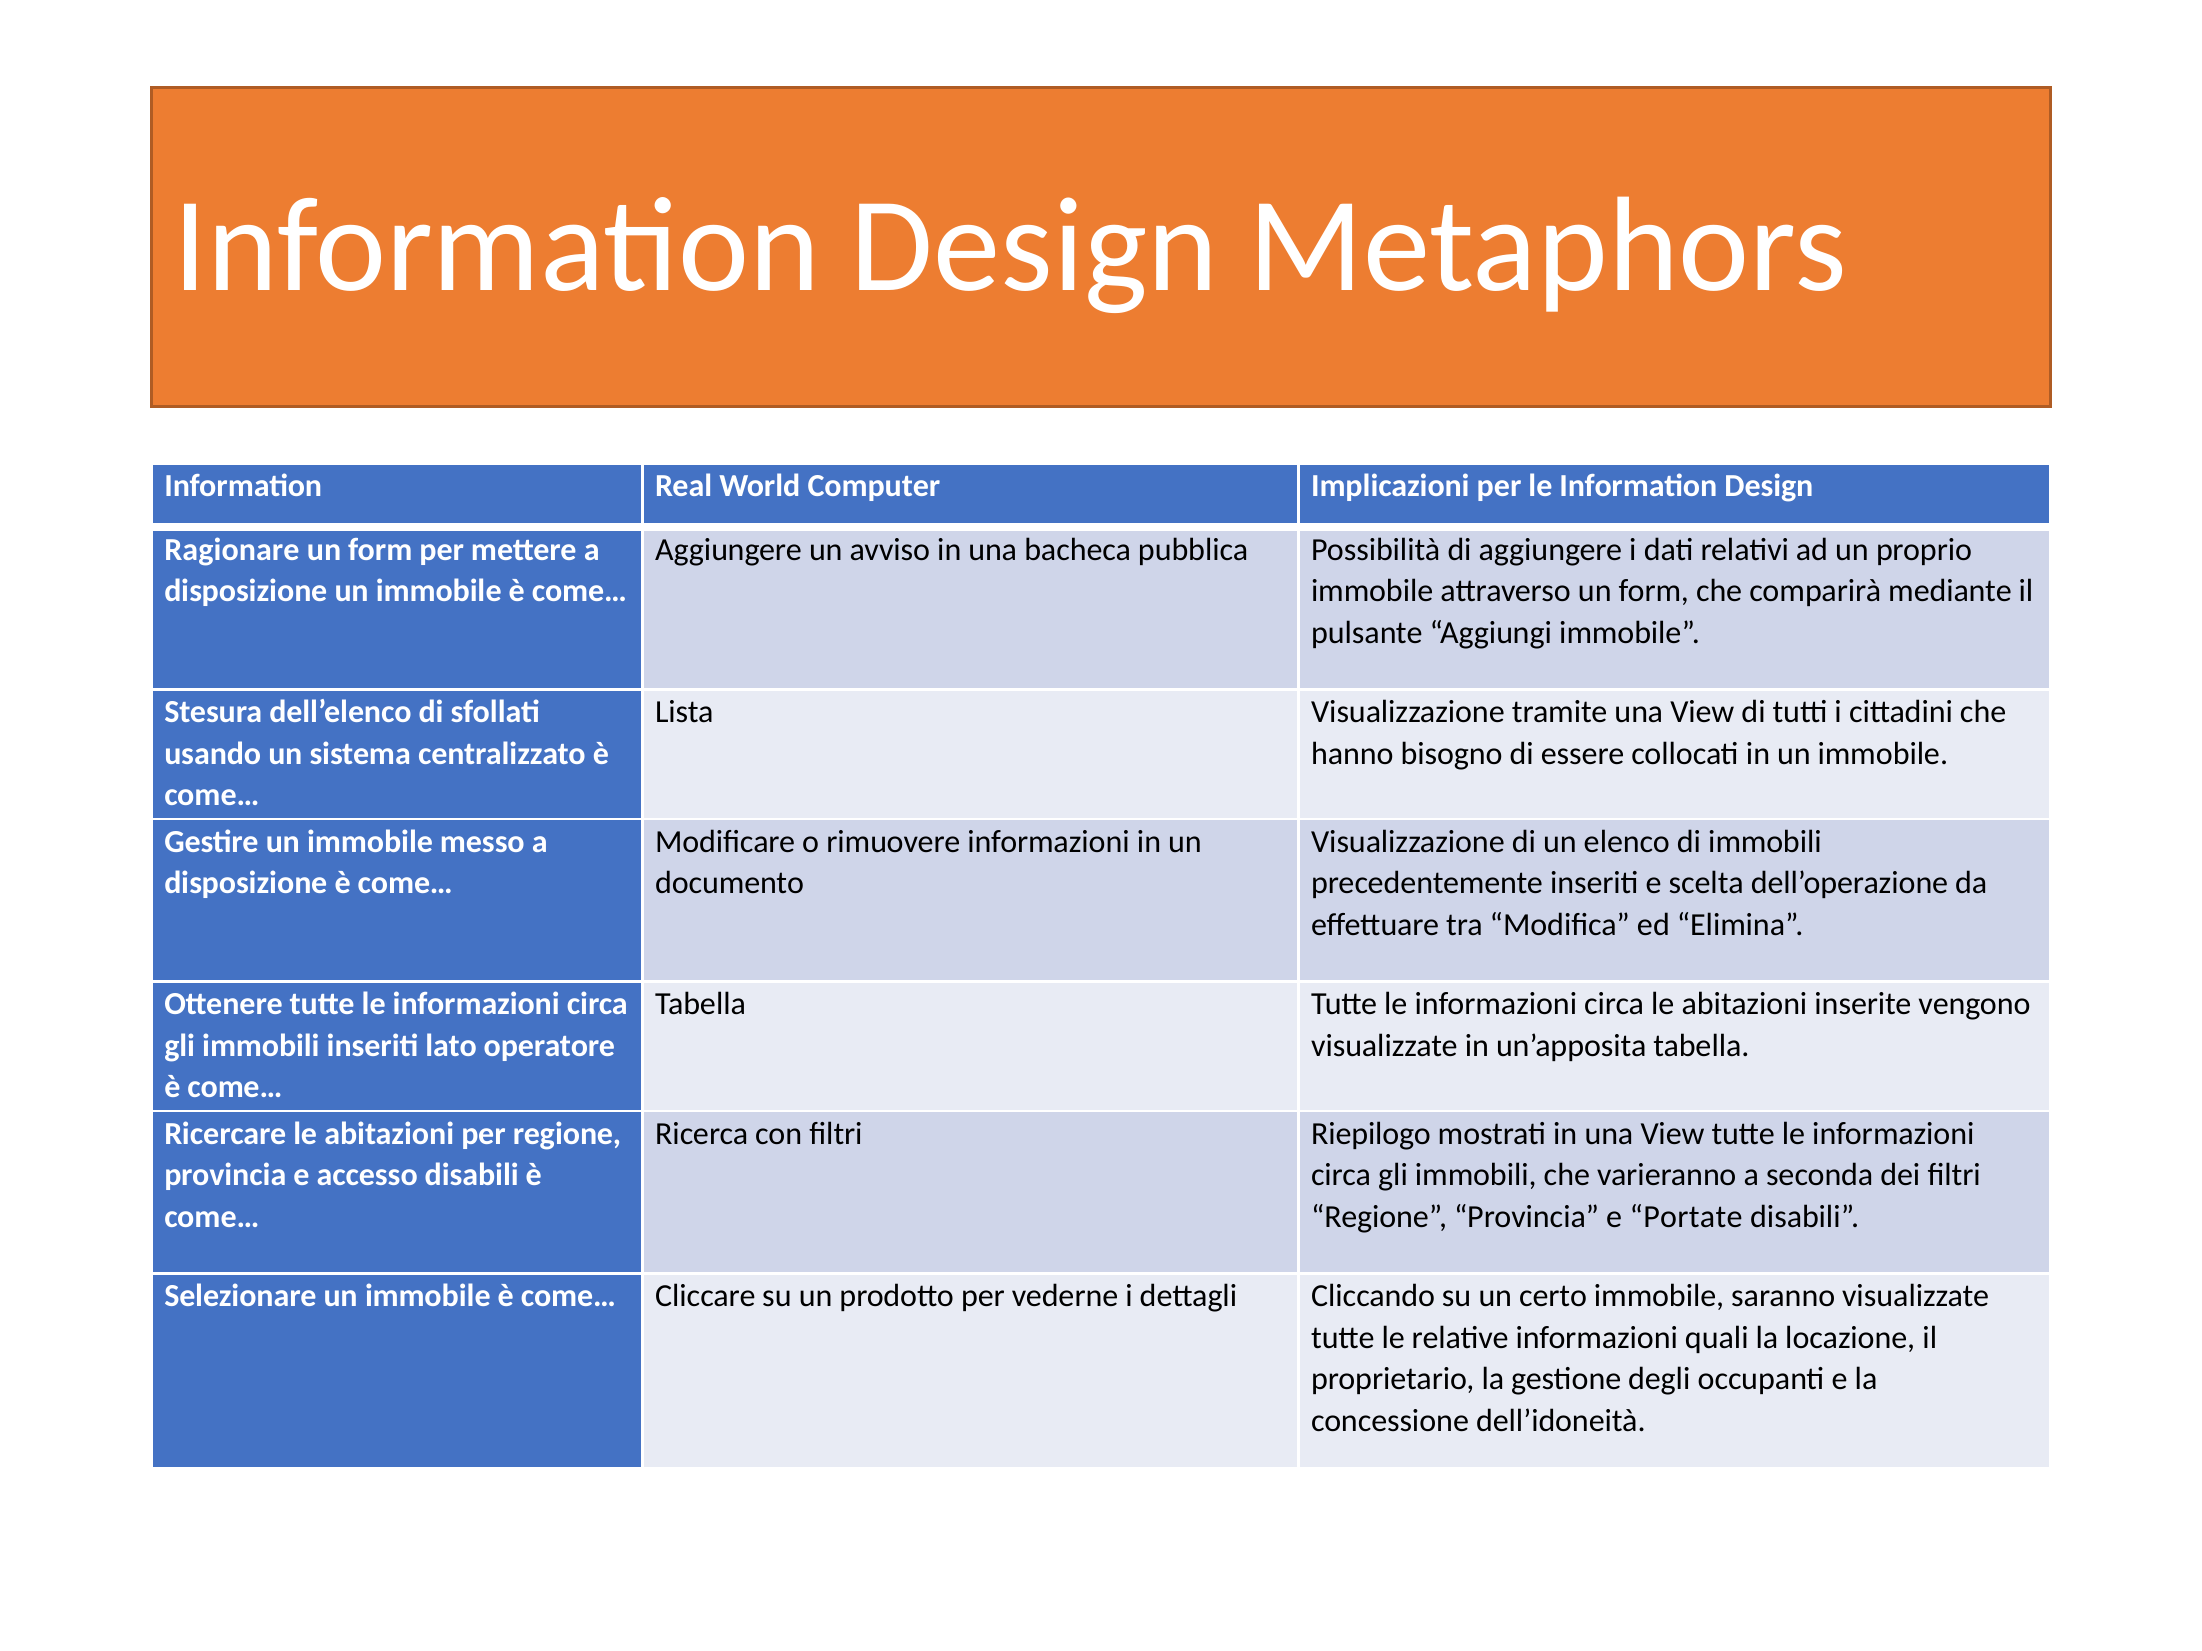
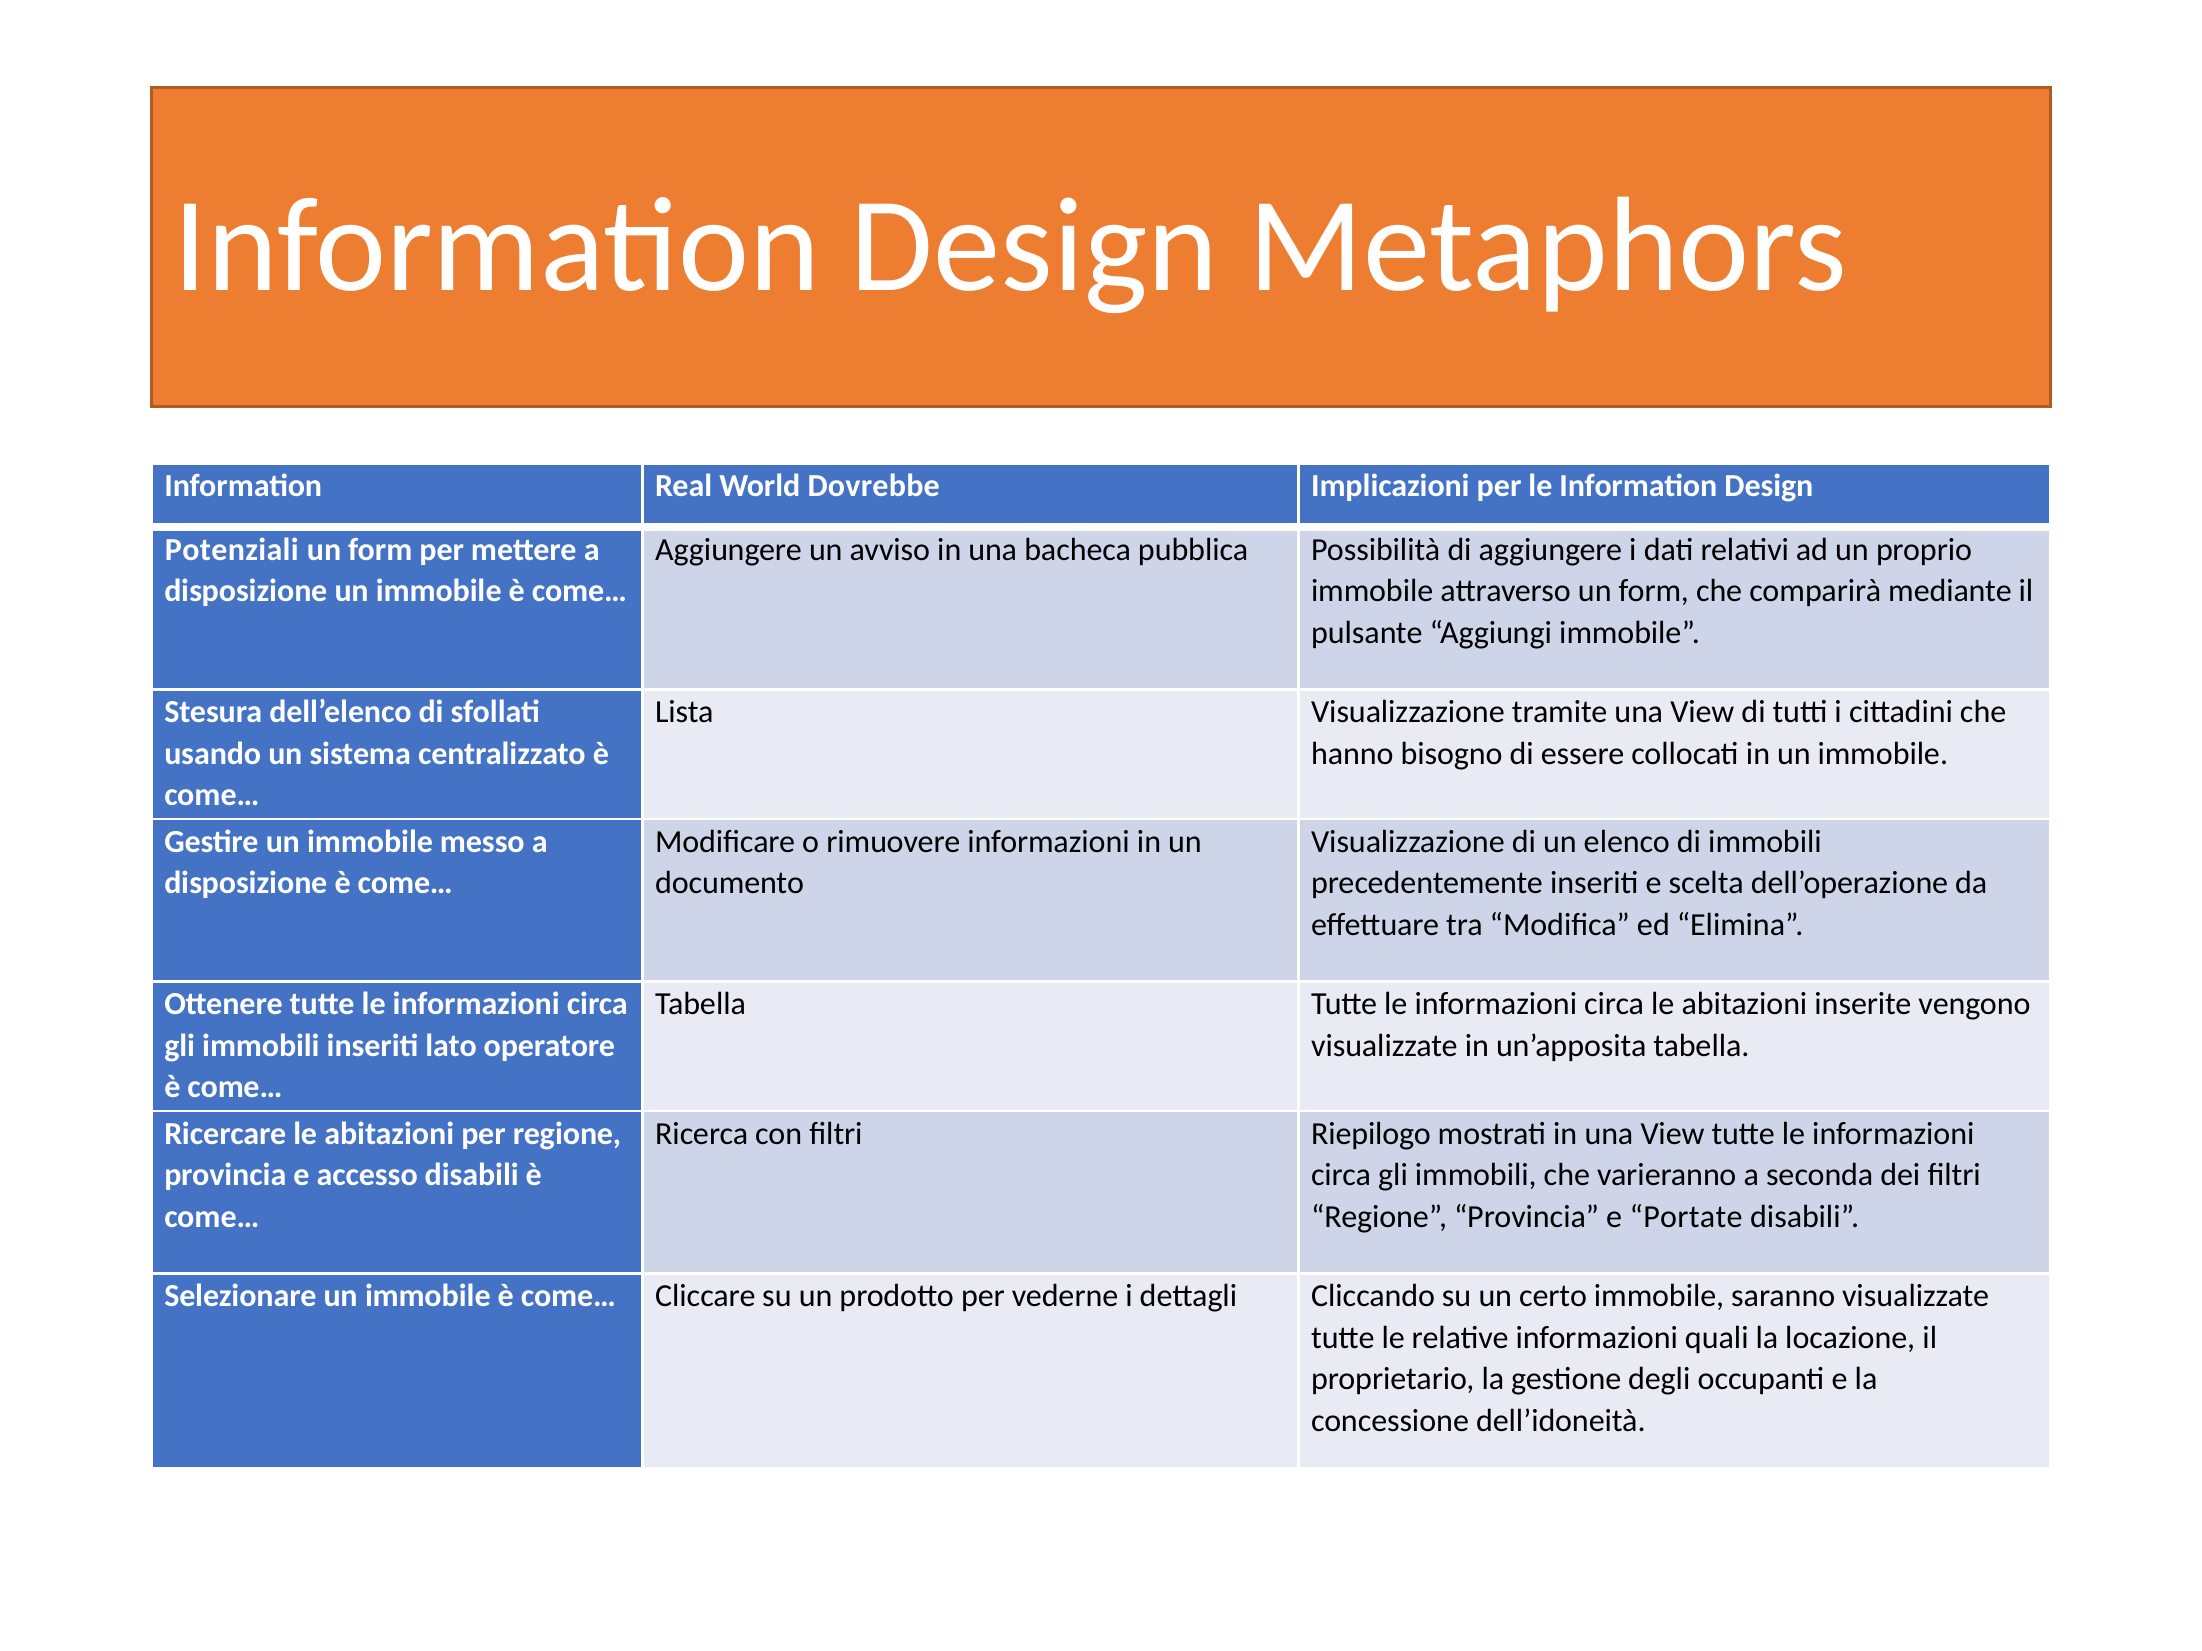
Computer: Computer -> Dovrebbe (874, 486)
Ragionare: Ragionare -> Potenziali (232, 550)
